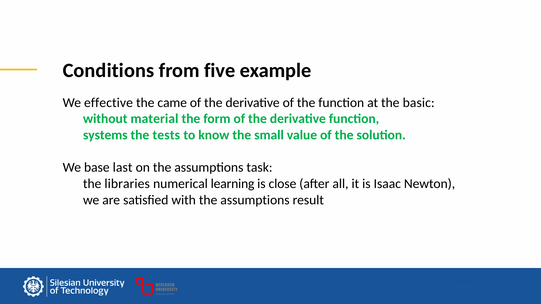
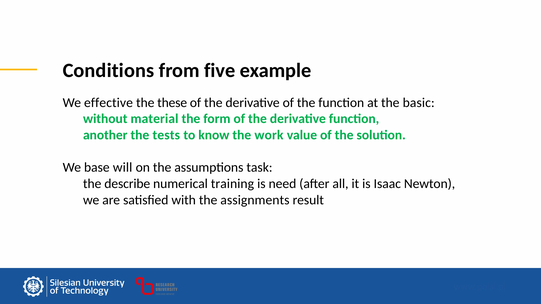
came: came -> these (172, 103)
systems: systems -> another (105, 135)
small: small -> work (269, 135)
last: last -> will (123, 168)
libraries: libraries -> describe (127, 184)
learning: learning -> training (232, 184)
close: close -> need (282, 184)
with the assumptions: assumptions -> assignments (255, 200)
